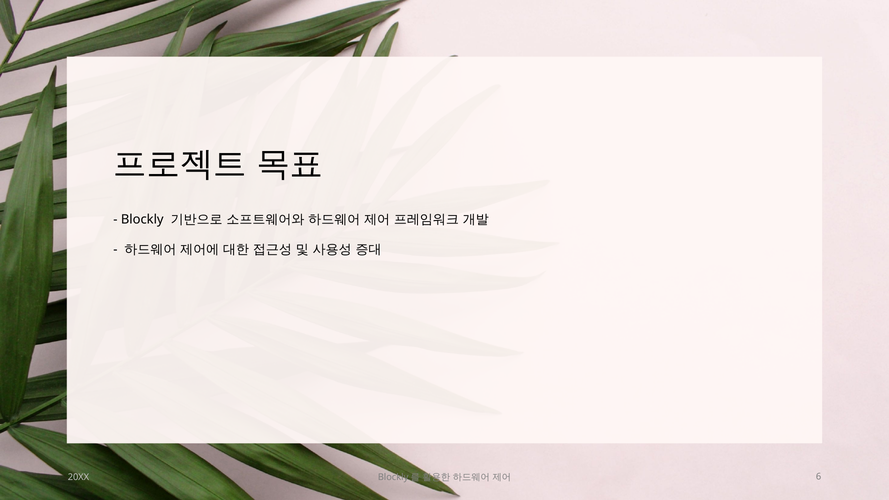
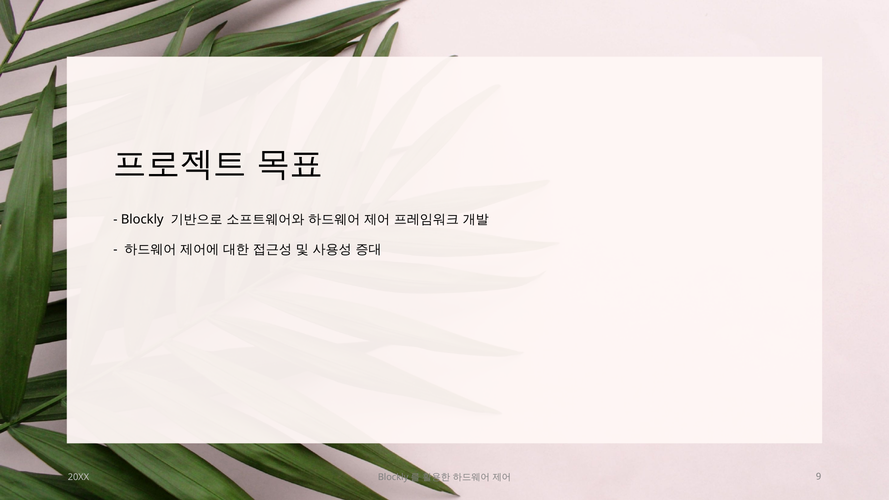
6: 6 -> 9 (819, 477)
